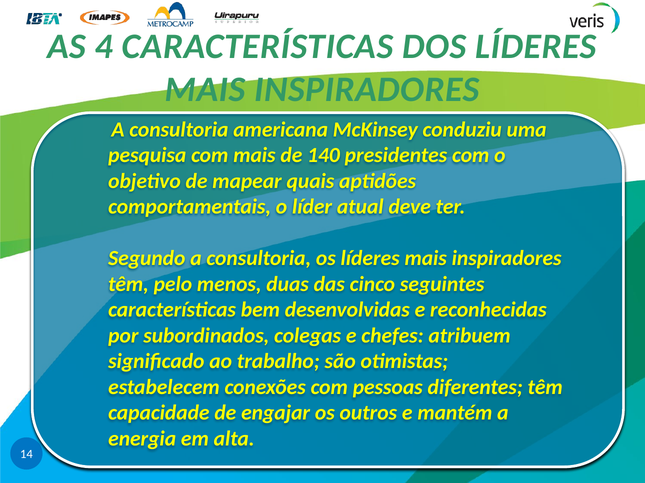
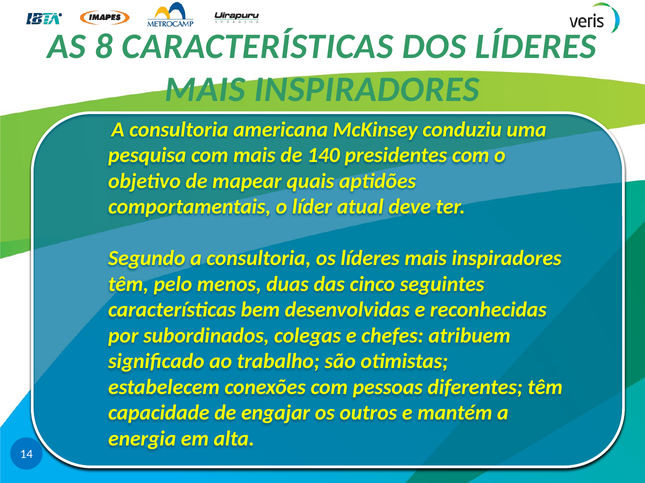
4: 4 -> 8 (104, 47)
